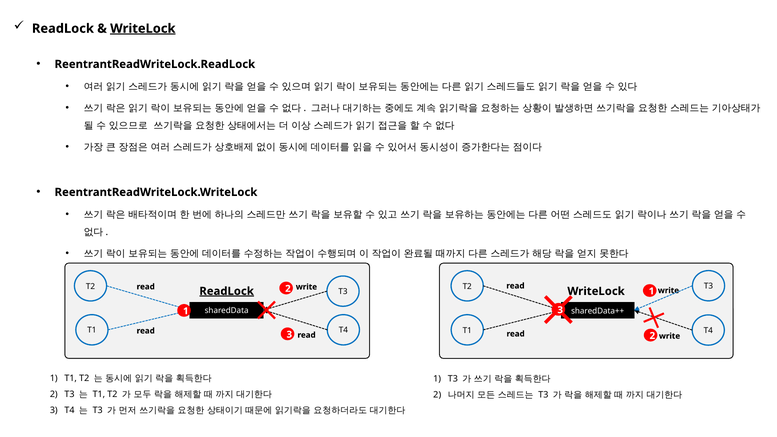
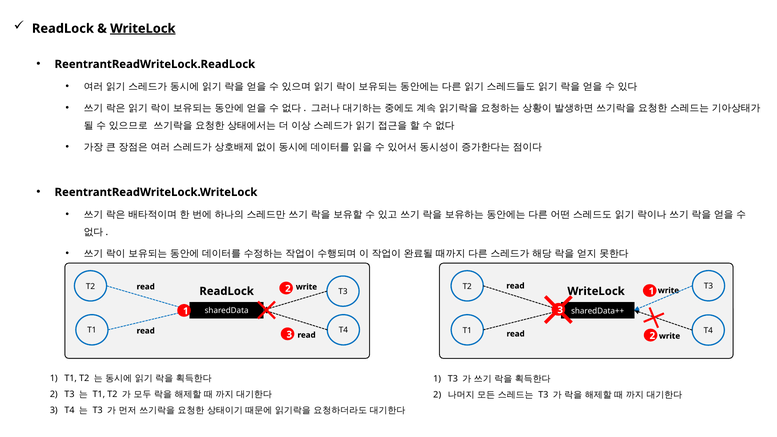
ReadLock underline: present -> none (227, 291)
